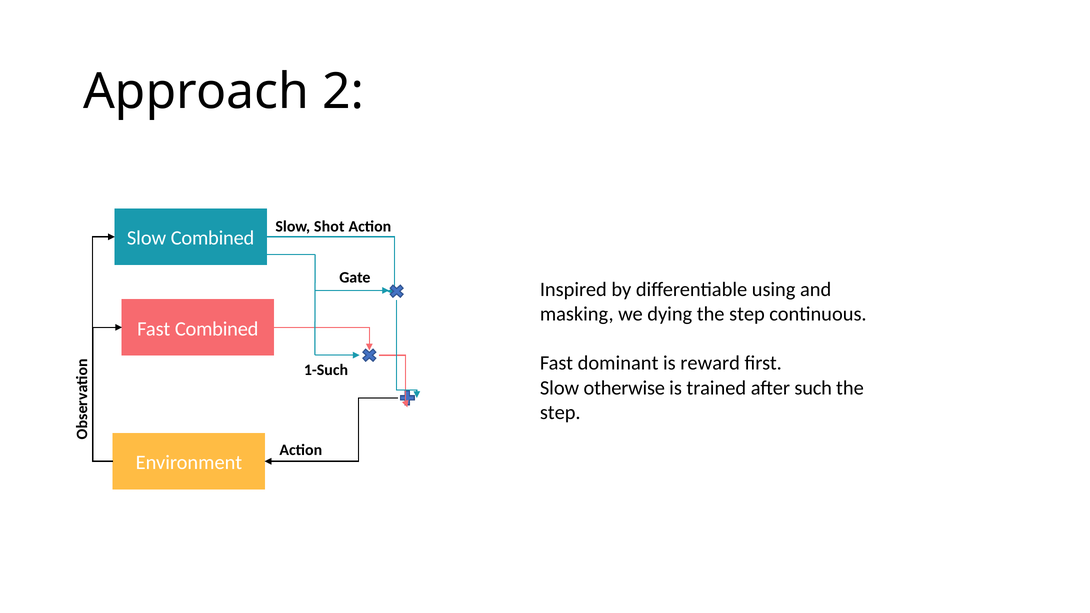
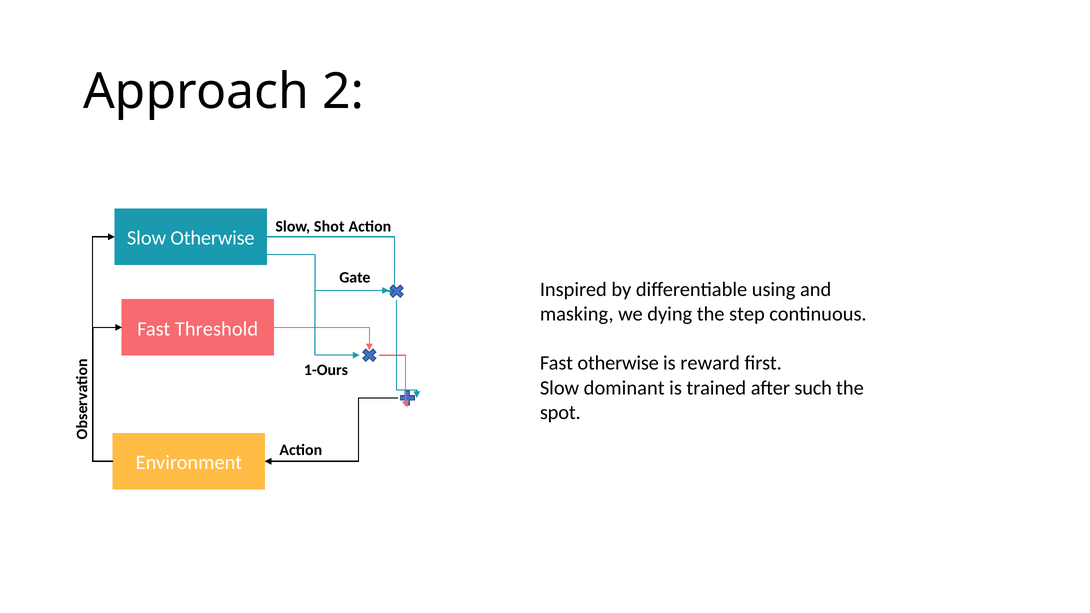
Slow Combined: Combined -> Otherwise (213, 238)
Fast Combined: Combined -> Threshold (217, 329)
Fast dominant: dominant -> otherwise (618, 363)
1-Such: 1-Such -> 1-Ours (326, 370)
otherwise: otherwise -> dominant (624, 388)
step: step -> spot (560, 412)
